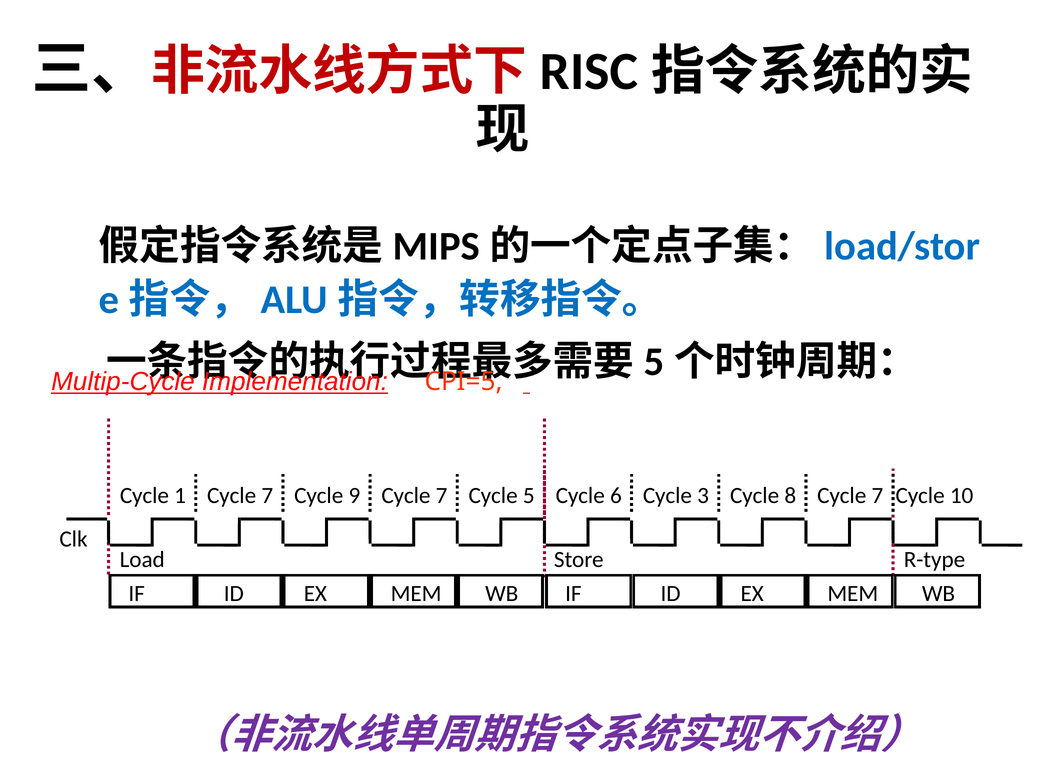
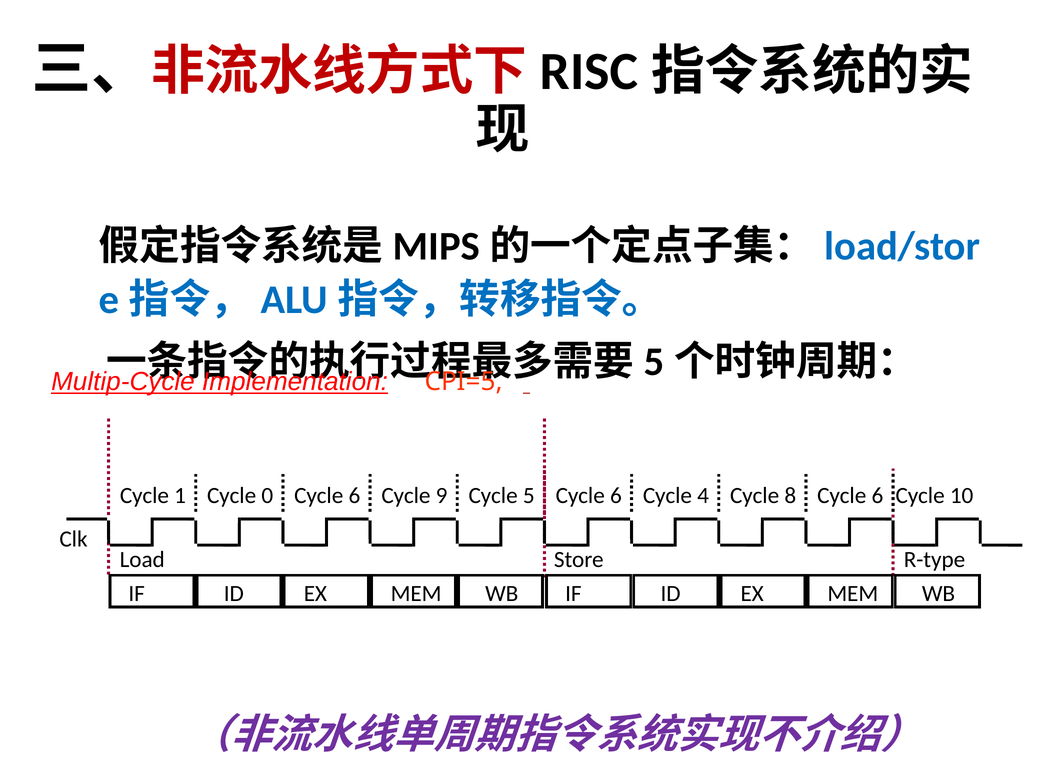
1 Cycle 7: 7 -> 0 (267, 496)
9: 9 -> 6 (354, 496)
7: 7 -> 9 (442, 496)
3: 3 -> 4 (703, 496)
8 Cycle 7: 7 -> 6 (877, 496)
